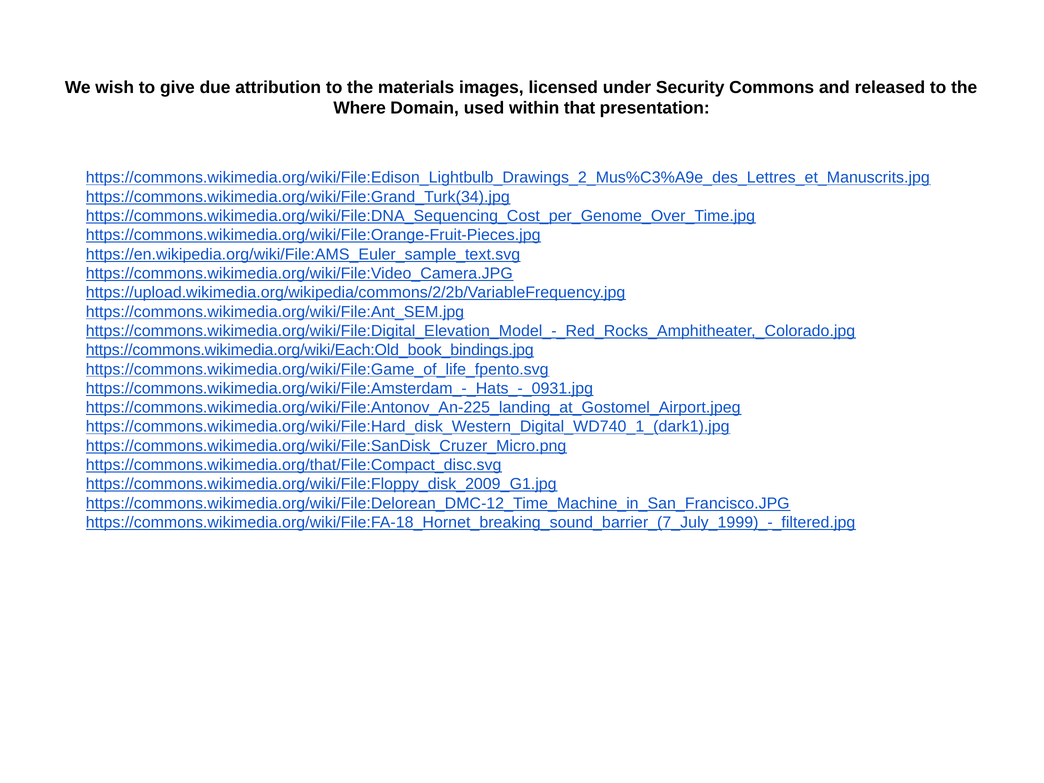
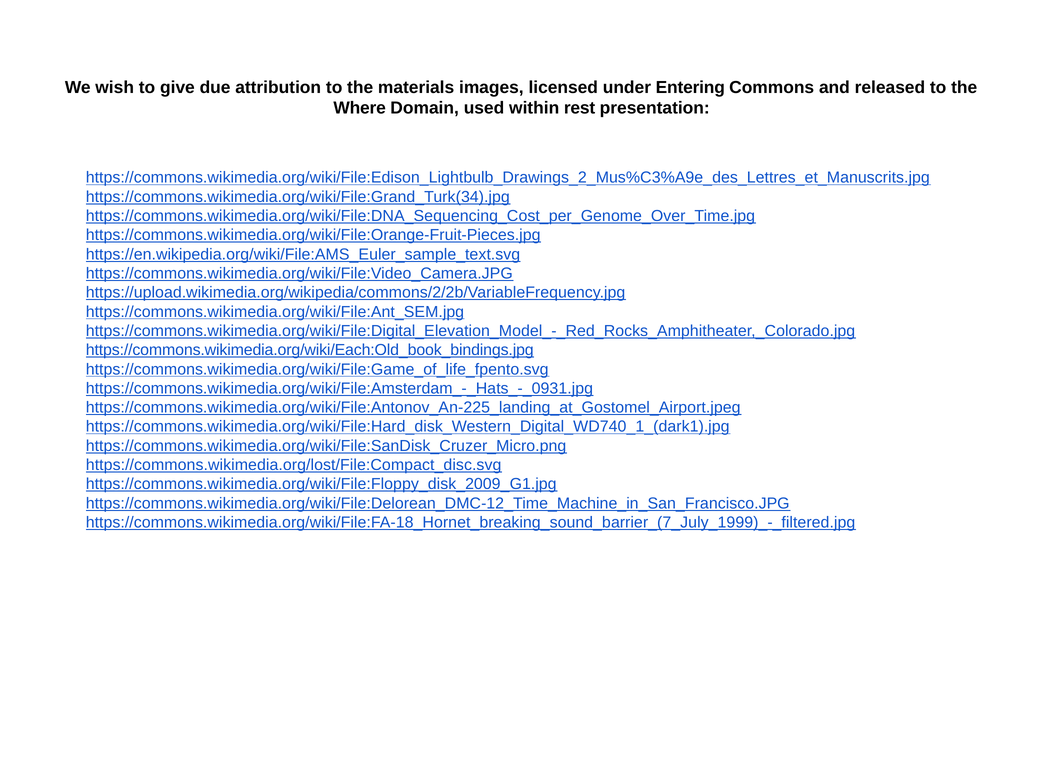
Security: Security -> Entering (690, 87)
that: that -> rest (580, 108)
https://commons.wikimedia.org/that/File:Compact_disc.svg: https://commons.wikimedia.org/that/File:Compact_disc.svg -> https://commons.wikimedia.org/lost/File:Compact_disc.svg (294, 465)
